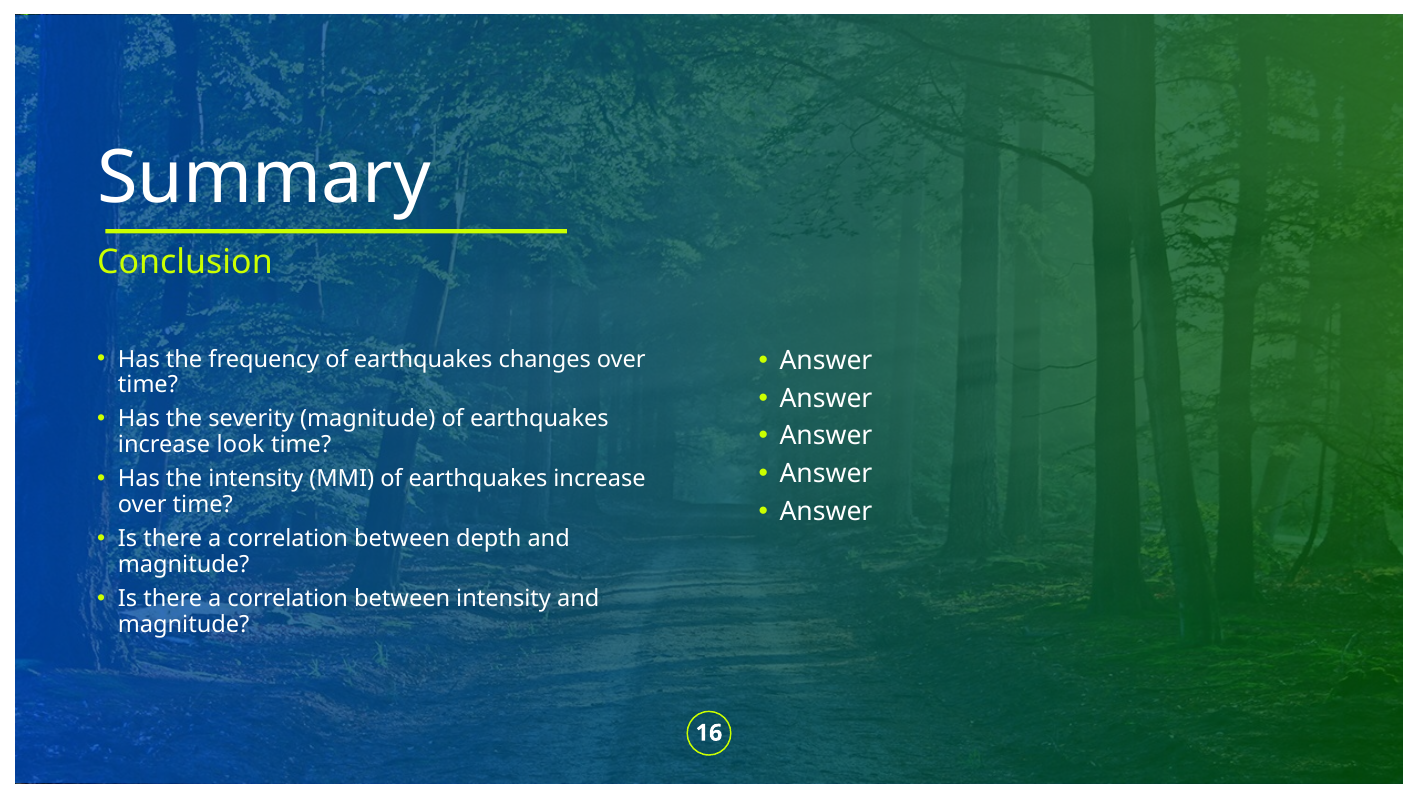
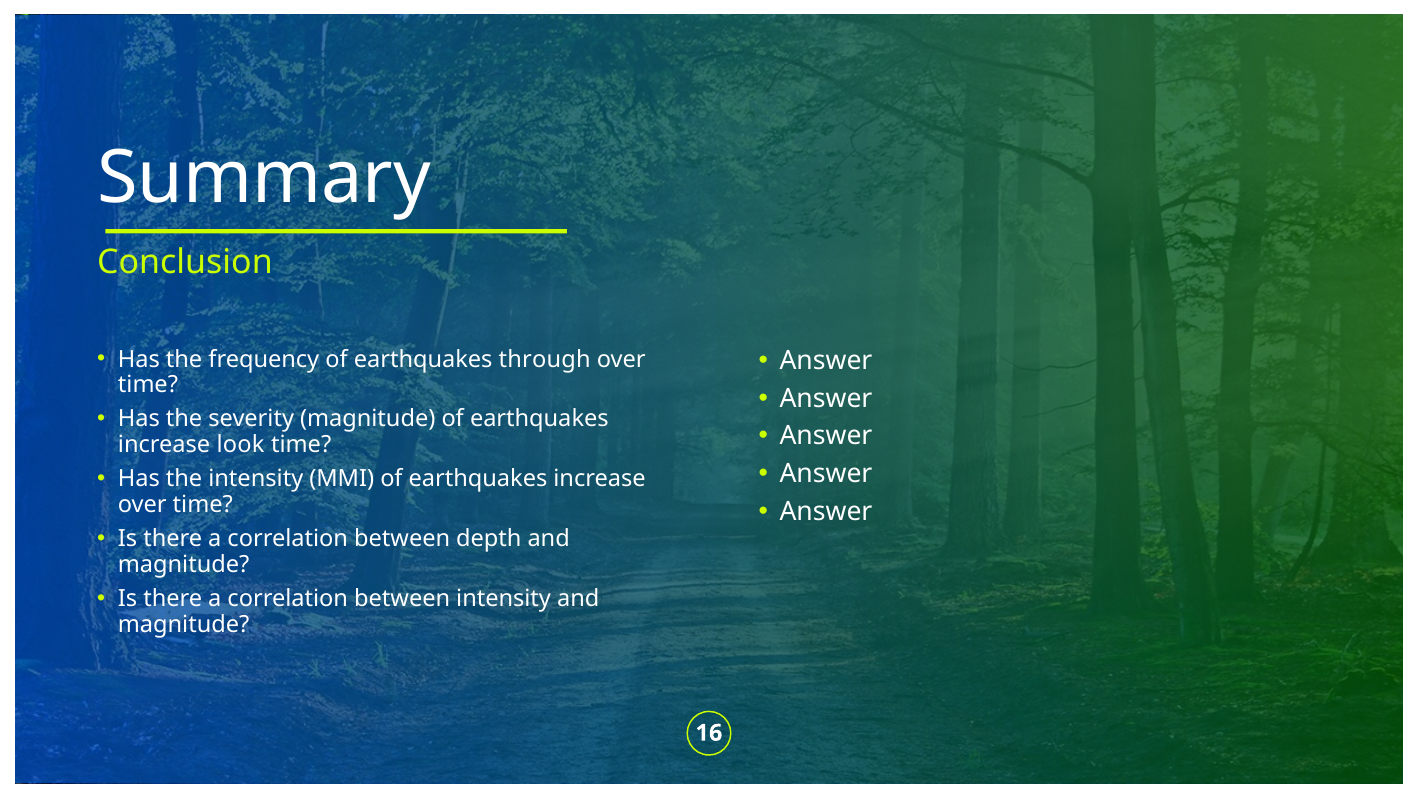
changes: changes -> through (545, 359)
